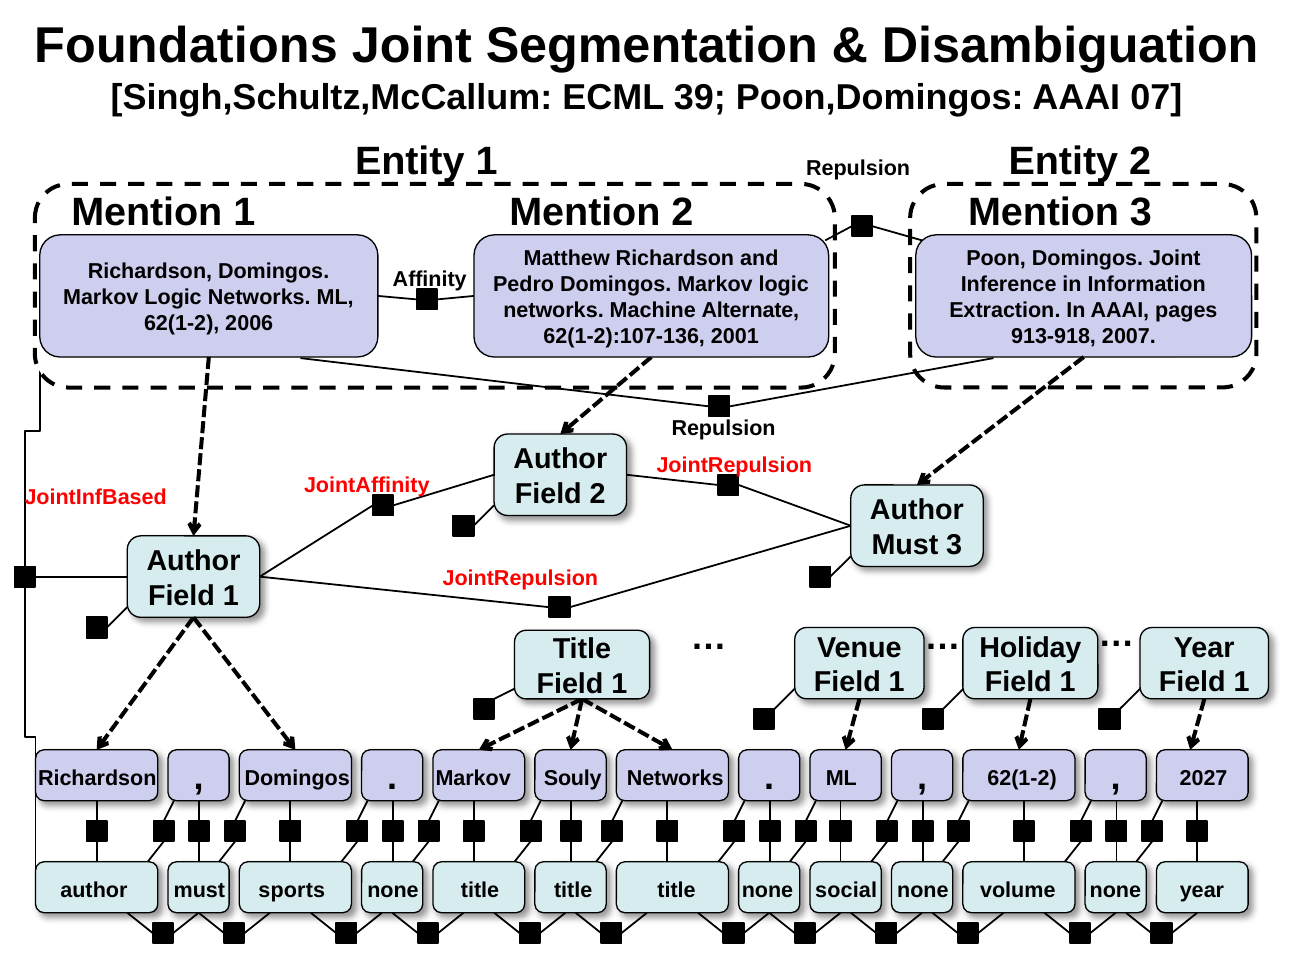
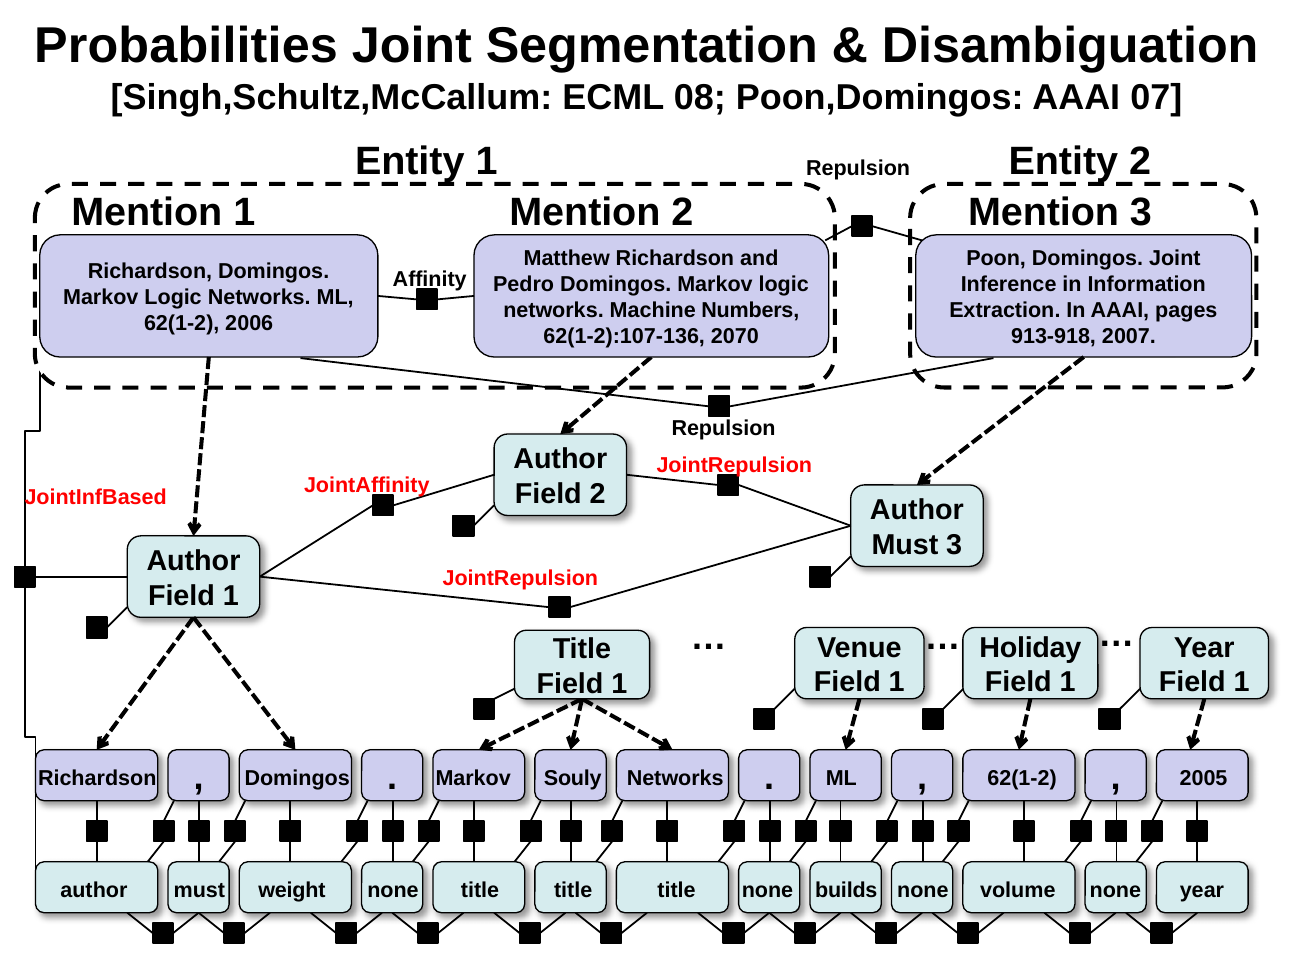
Foundations: Foundations -> Probabilities (186, 46)
39: 39 -> 08 (700, 98)
Alternate: Alternate -> Numbers (750, 310)
2001: 2001 -> 2070 (735, 336)
2027: 2027 -> 2005 (1204, 778)
sports: sports -> weight (292, 890)
social: social -> builds (846, 890)
